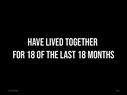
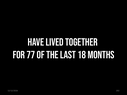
FOR 18: 18 -> 77 (31, 55)
